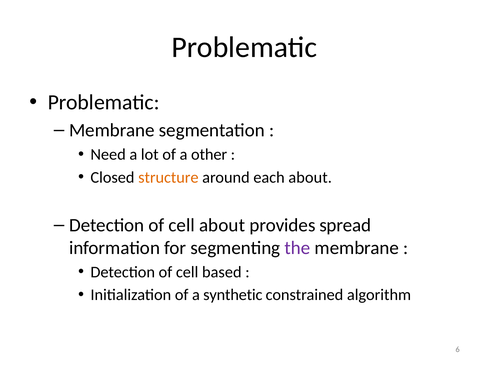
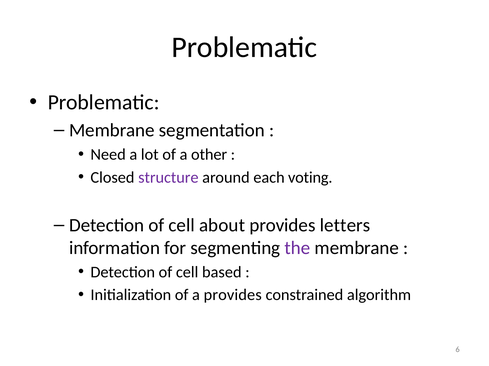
structure colour: orange -> purple (168, 178)
each about: about -> voting (310, 178)
spread: spread -> letters (345, 226)
a synthetic: synthetic -> provides (233, 296)
